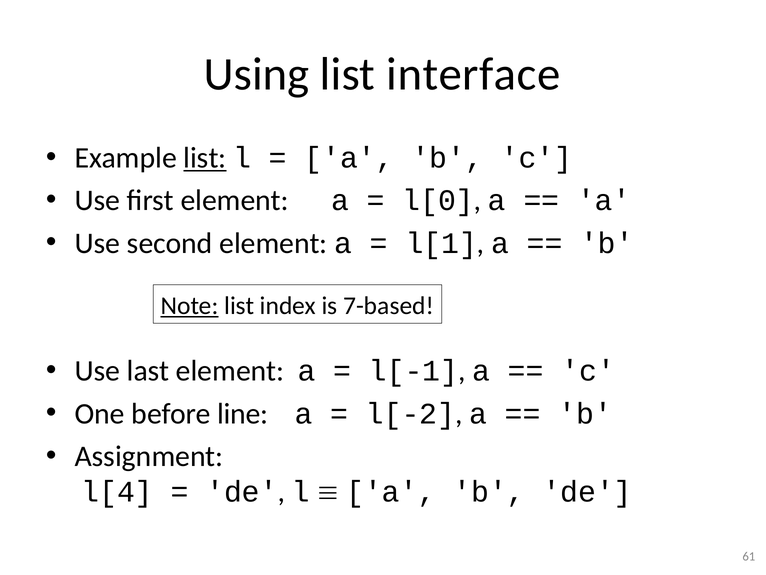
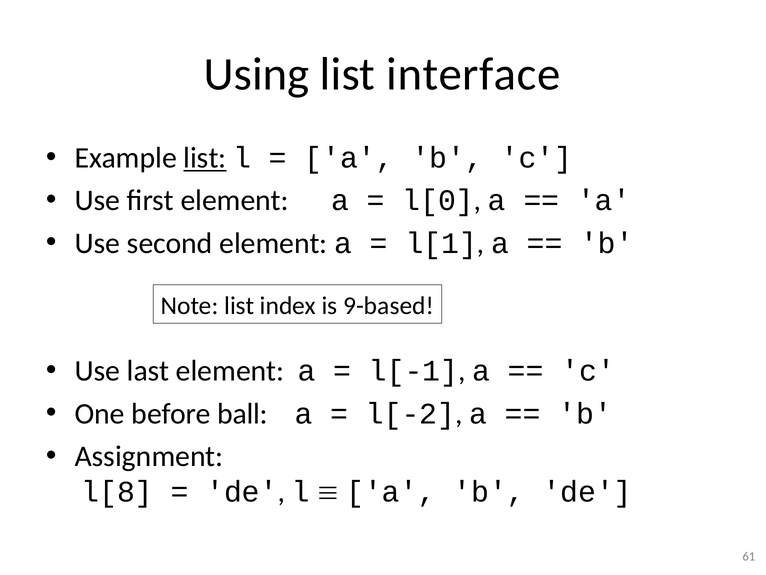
Note underline: present -> none (190, 306)
7-based: 7-based -> 9-based (389, 306)
line: line -> ball (243, 413)
l[4: l[4 -> l[8 (117, 492)
